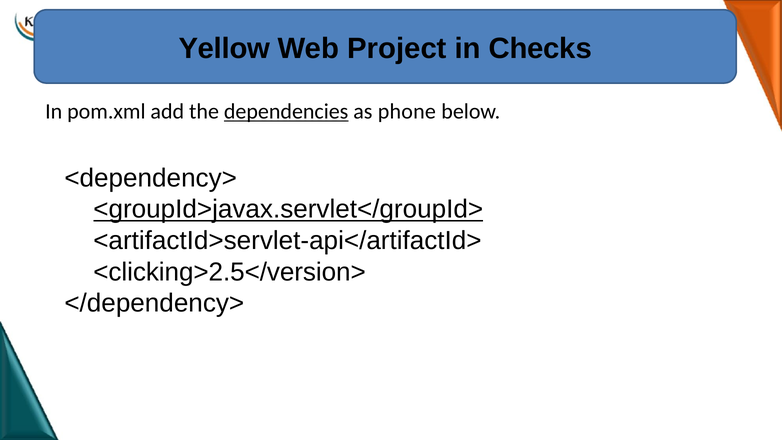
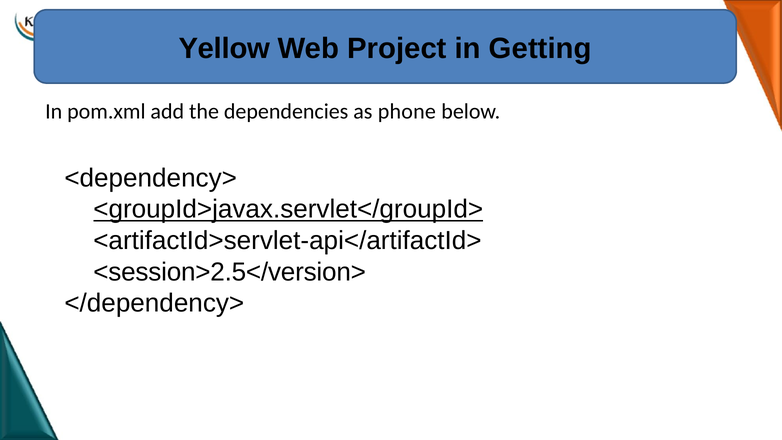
Checks: Checks -> Getting (540, 48)
dependencies underline: present -> none (286, 111)
<clicking>2.5</version>: <clicking>2.5</version> -> <session>2.5</version> (230, 272)
